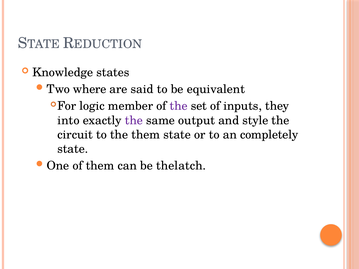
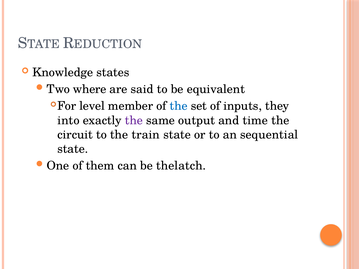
logic: logic -> level (92, 106)
the colour: purple -> blue (179, 106)
style: style -> time (255, 120)
the them: them -> train (146, 135)
completely: completely -> sequential (269, 135)
